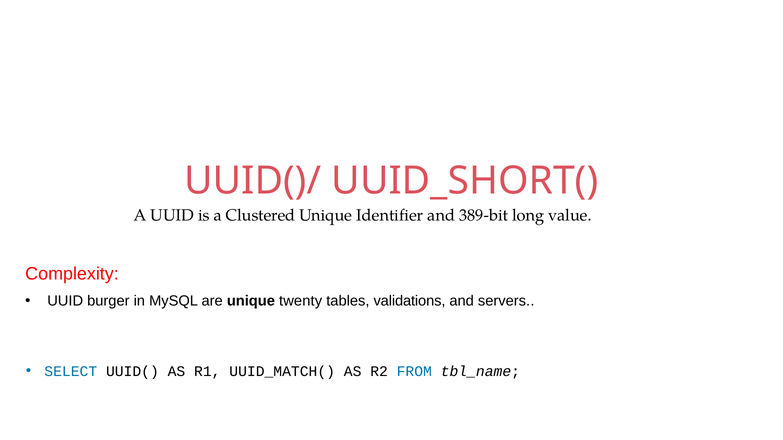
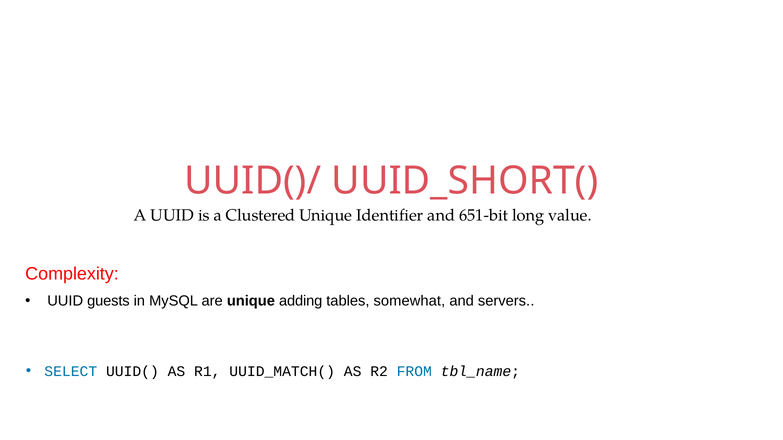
389-bit: 389-bit -> 651-bit (484, 216)
burger: burger -> guests (108, 301)
twenty: twenty -> adding (301, 301)
validations: validations -> somewhat (409, 301)
